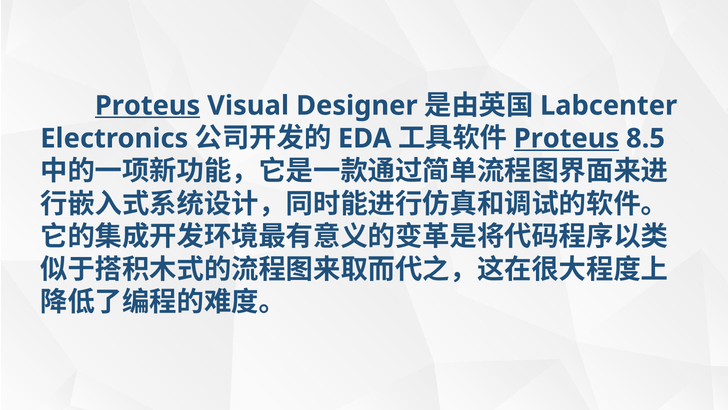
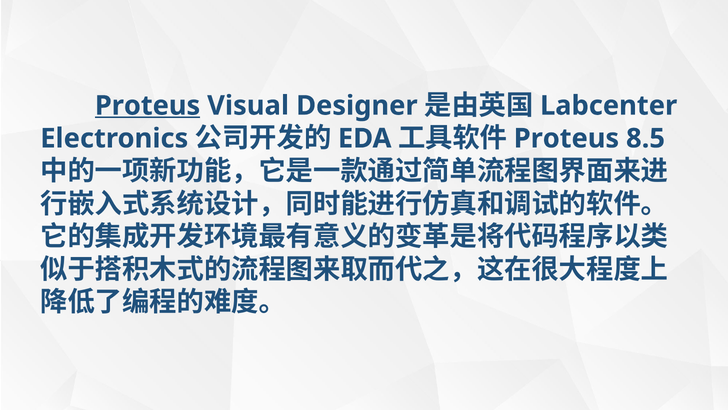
Proteus underline: present -> none (566, 138)
